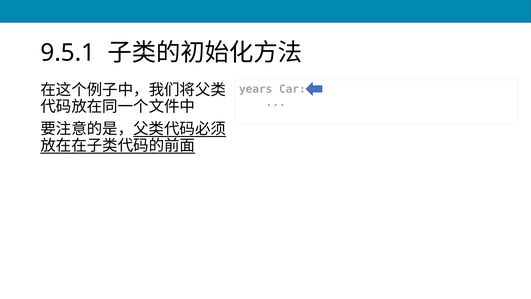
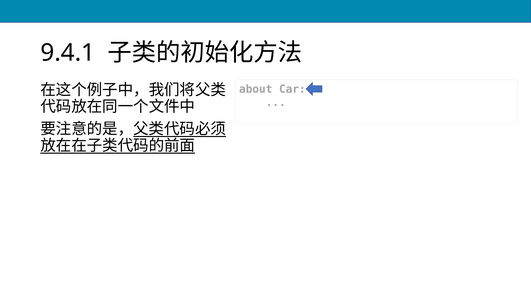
9.5.1: 9.5.1 -> 9.4.1 (68, 53)
years: years -> about (256, 89)
